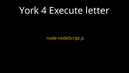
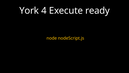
letter: letter -> ready (98, 11)
